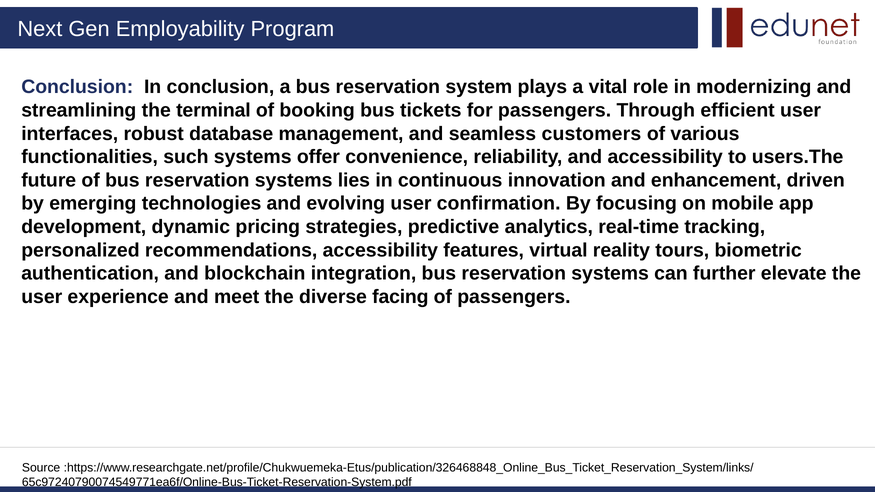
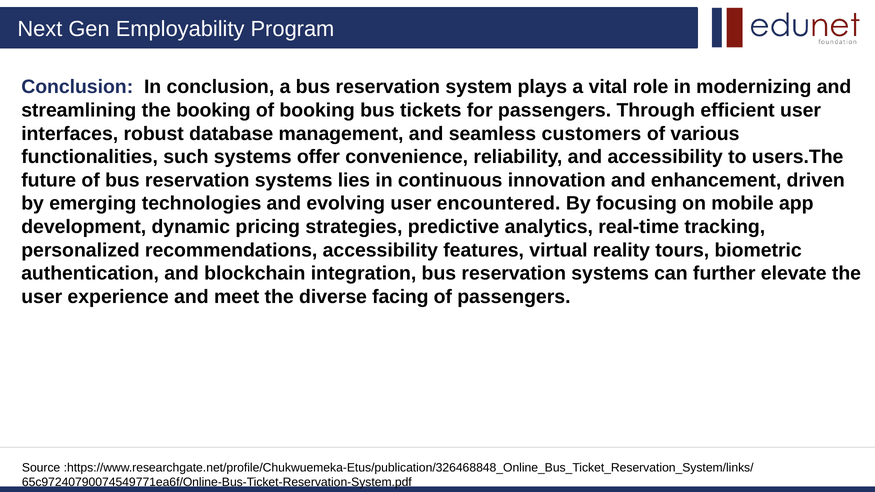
the terminal: terminal -> booking (213, 110)
confirmation: confirmation -> encountered (499, 204)
